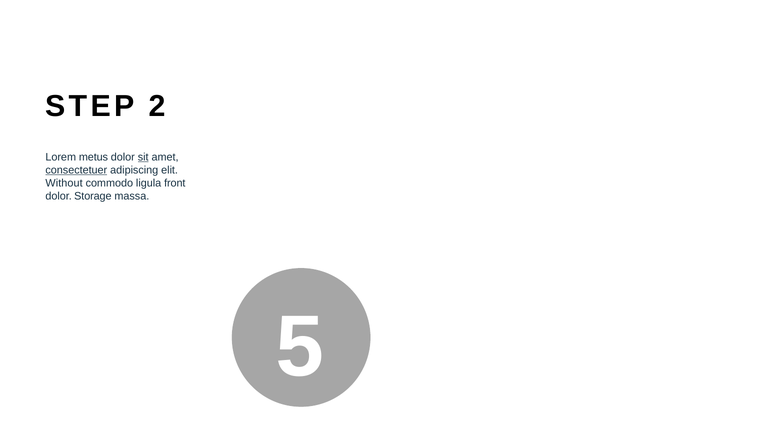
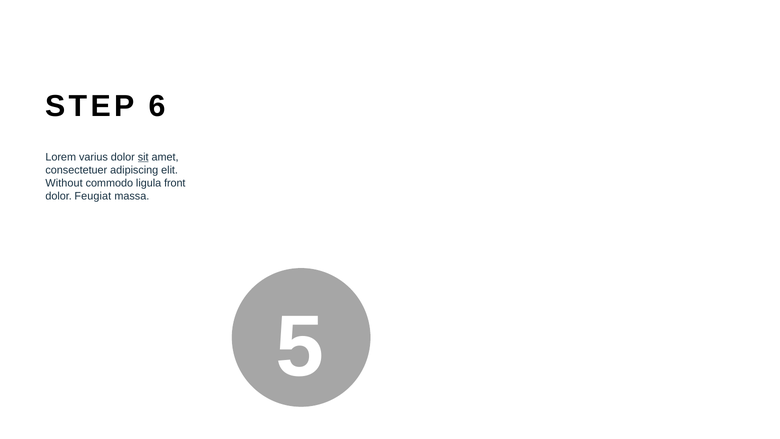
2: 2 -> 6 (157, 106)
metus: metus -> varius (93, 157)
consectetuer underline: present -> none (76, 170)
Storage: Storage -> Feugiat (93, 196)
